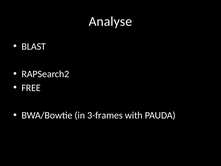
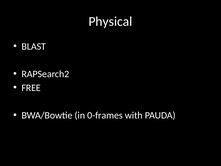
Analyse: Analyse -> Physical (110, 21)
3-frames: 3-frames -> 0-frames (105, 115)
